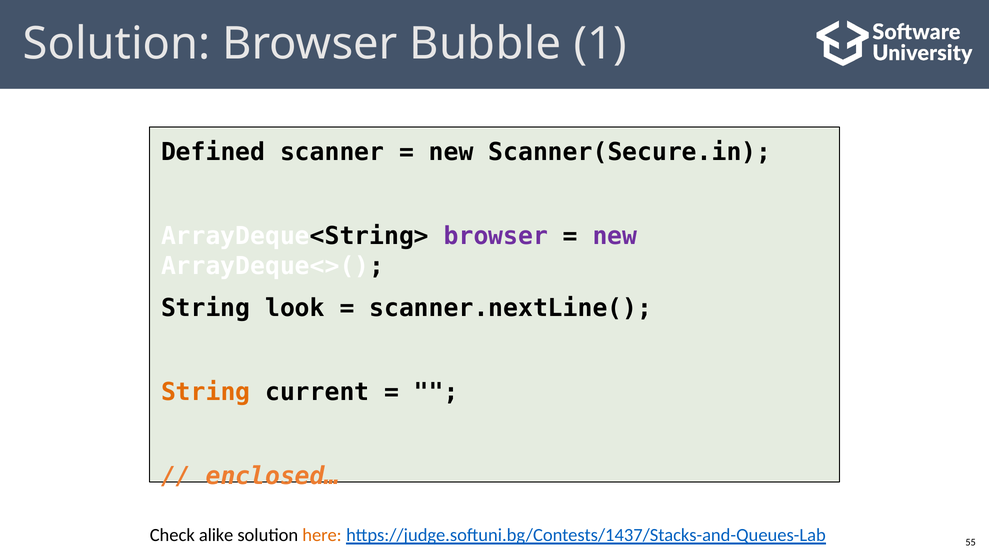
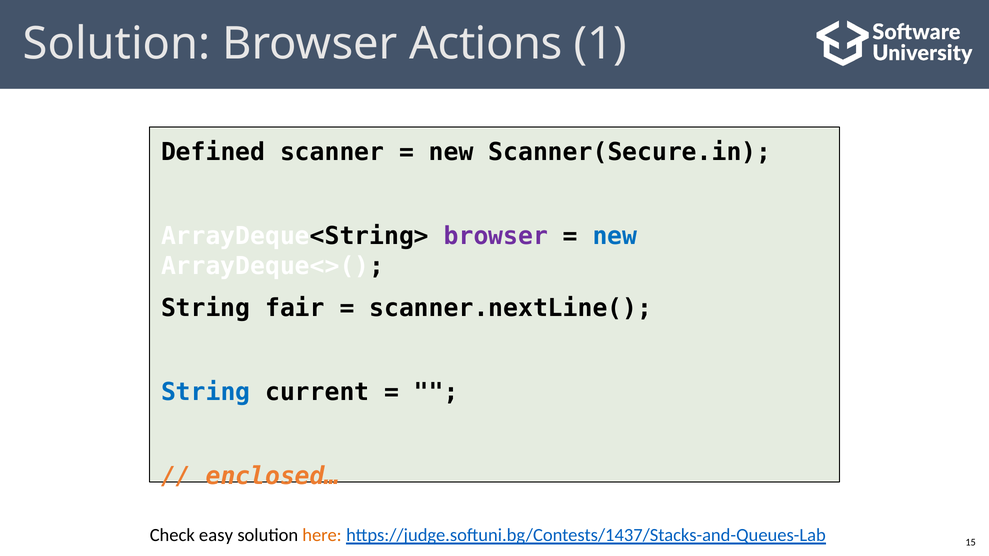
Bubble: Bubble -> Actions (486, 44)
new colour: purple -> blue (615, 236)
look: look -> fair (295, 308)
String colour: orange -> blue (206, 392)
alike: alike -> easy (216, 536)
55: 55 -> 15 (971, 543)
